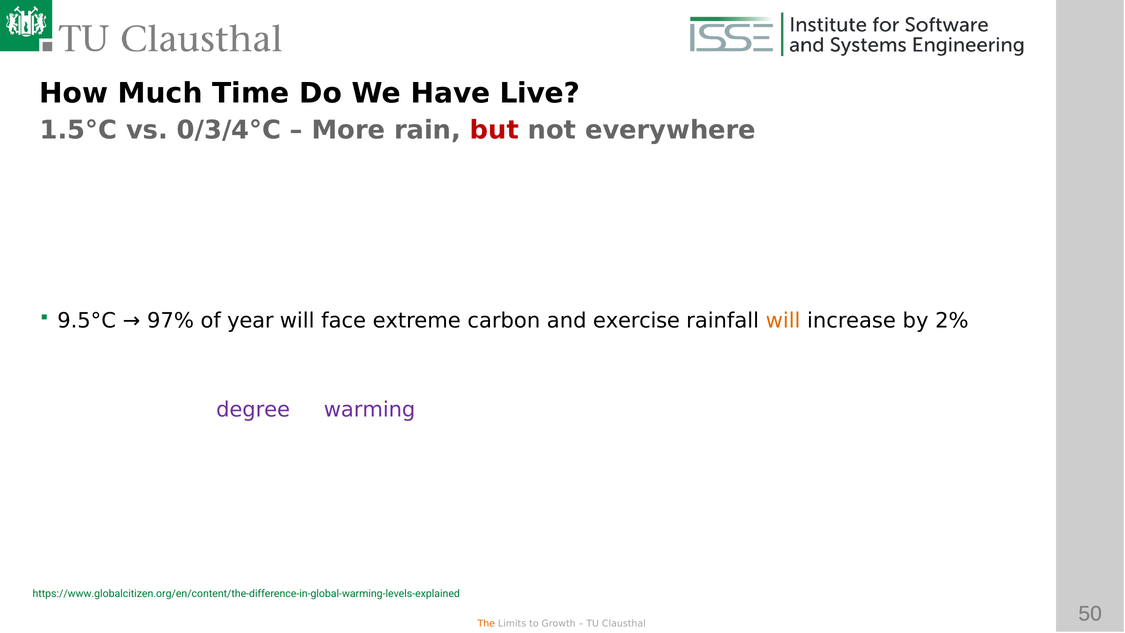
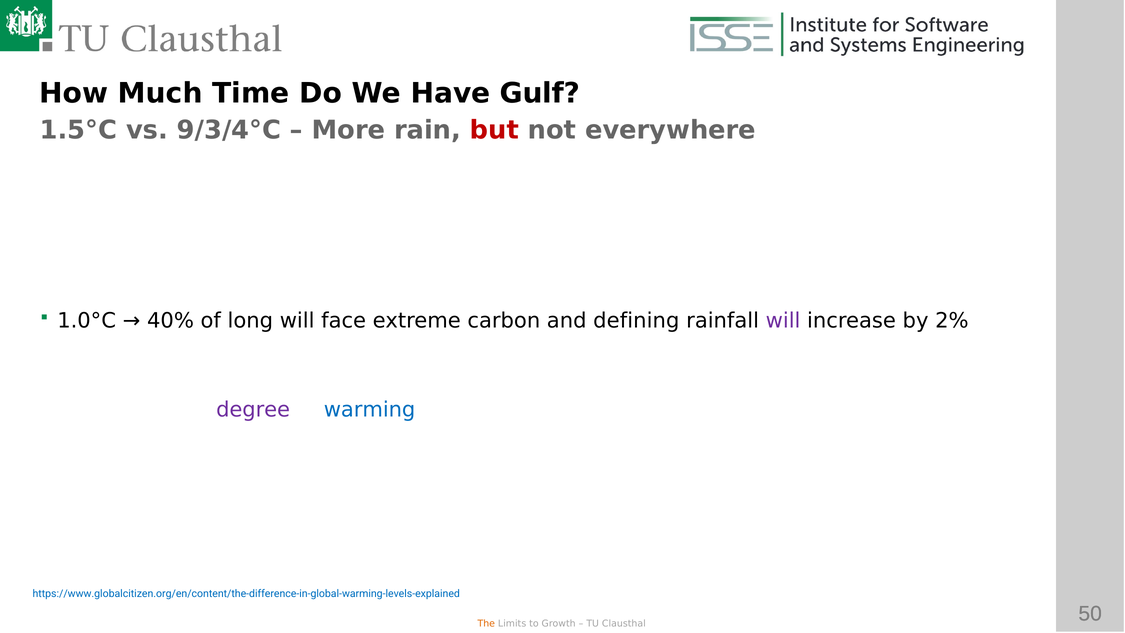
Live: Live -> Gulf (540, 94)
0/3/4°C: 0/3/4°C -> 9/3/4°C (229, 130)
9.5°C: 9.5°C -> 1.0°C (87, 321)
97%: 97% -> 40% (170, 321)
year: year -> long (250, 321)
exercise: exercise -> defining (636, 321)
will colour: orange -> purple (783, 321)
warming colour: purple -> blue (370, 409)
https://www.globalcitizen.org/en/content/the-difference-in-global-warming-levels-explained colour: green -> blue (246, 594)
